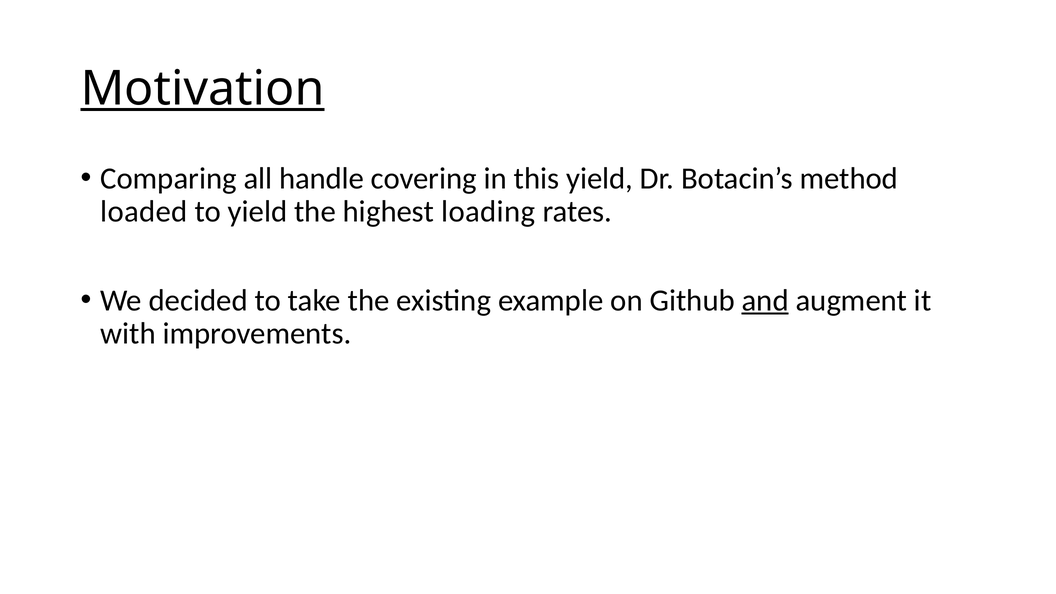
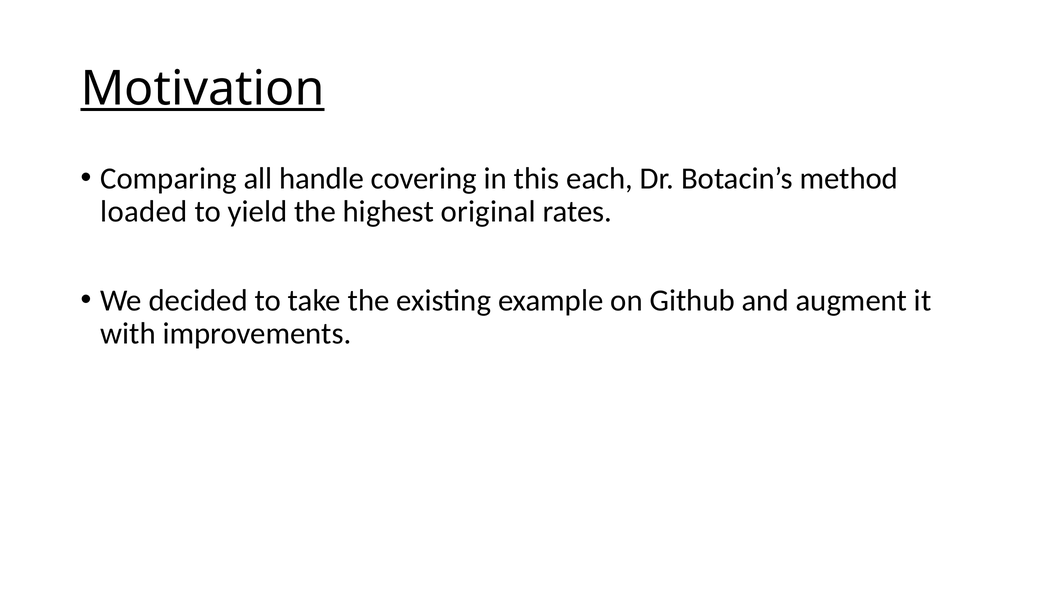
this yield: yield -> each (600, 179)
loading: loading -> original (488, 212)
and underline: present -> none (765, 300)
